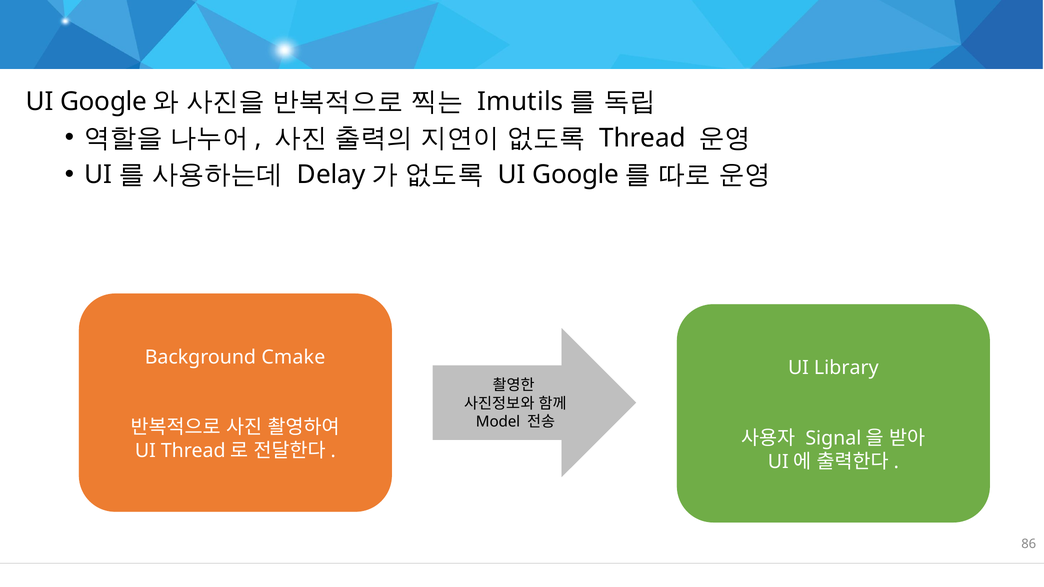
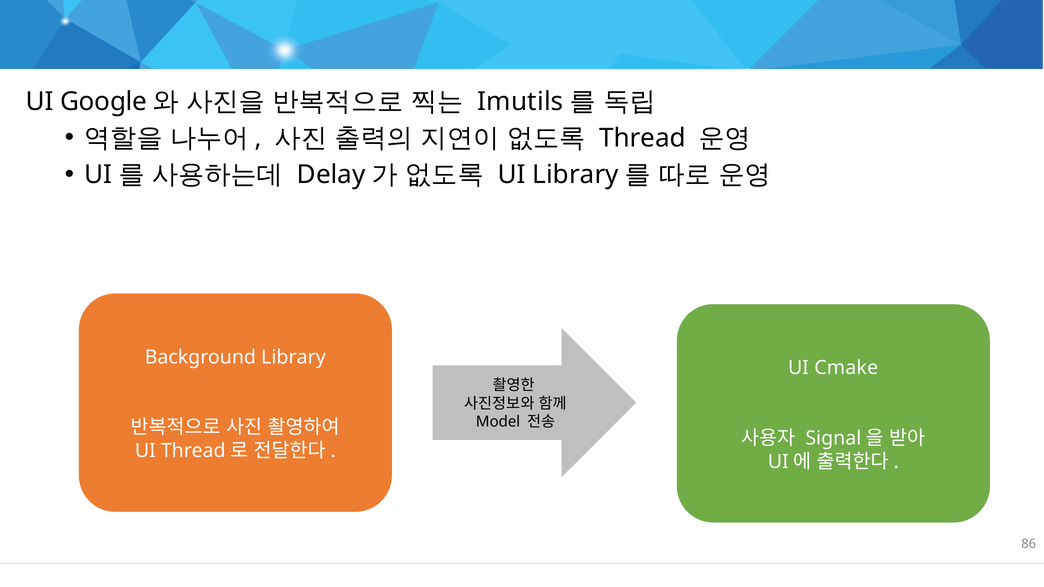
Google: Google -> Library (576, 175)
Background Cmake: Cmake -> Library (293, 357)
Library: Library -> Cmake (846, 368)
